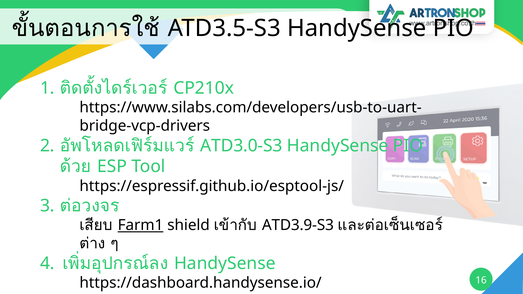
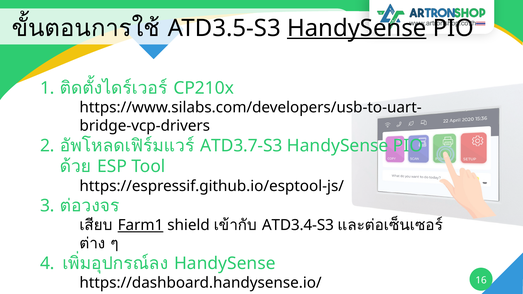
HandySense underline: none -> present (357, 28)
ATD3.0-S3: ATD3.0-S3 -> ATD3.7-S3 (241, 146)
ATD3.9-S3: ATD3.9-S3 -> ATD3.4-S3 (298, 225)
